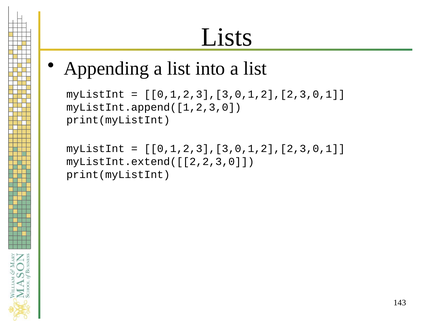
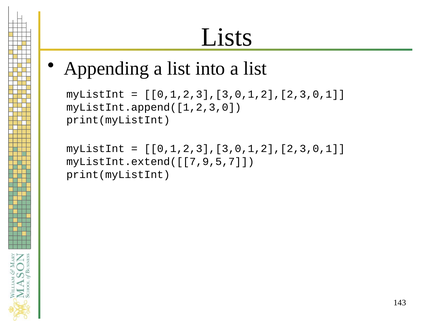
myListInt.extend([[2,2,3,0: myListInt.extend([[2,2,3,0 -> myListInt.extend([[7,9,5,7 (160, 162)
